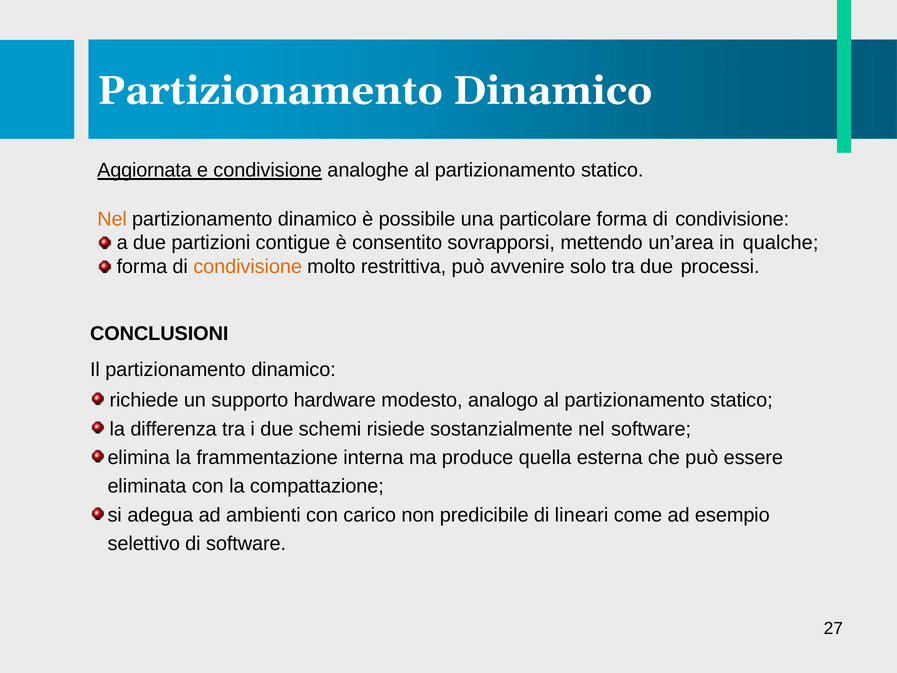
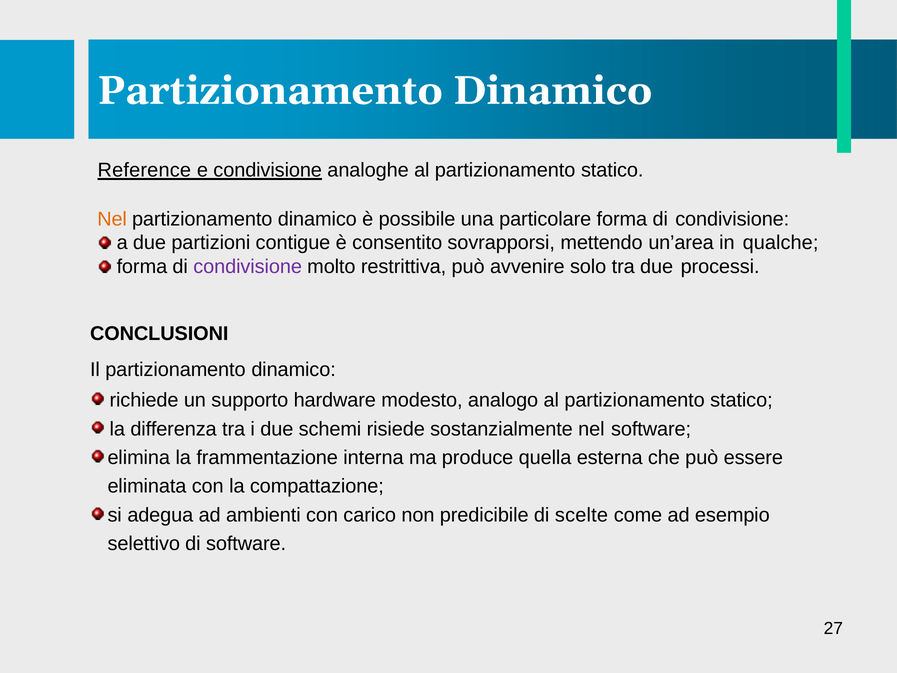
Aggiornata: Aggiornata -> Reference (144, 170)
condivisione colour: orange -> purple (248, 267)
lineari: lineari -> scelte (581, 515)
